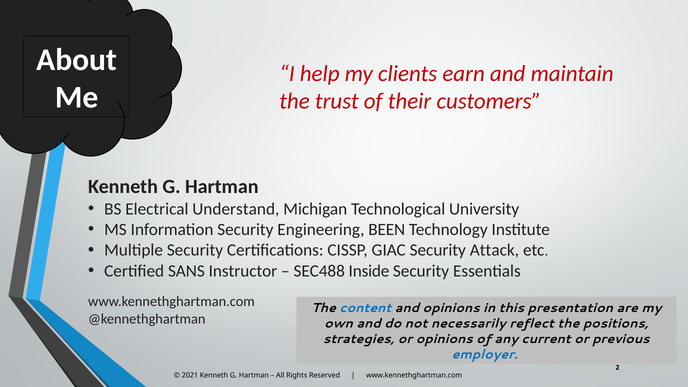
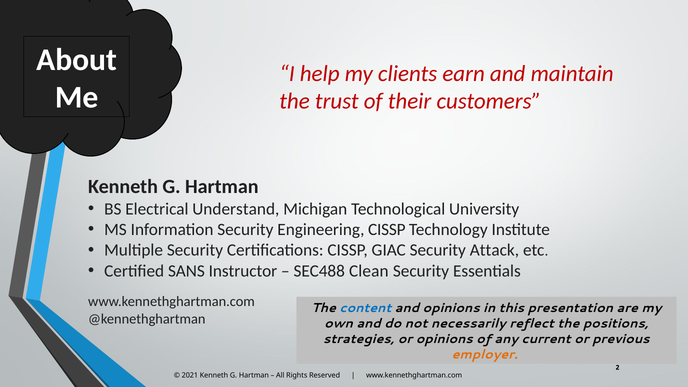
Engineering BEEN: BEEN -> CISSP (387, 230)
Inside: Inside -> Clean (369, 271)
employer colour: blue -> orange (485, 354)
